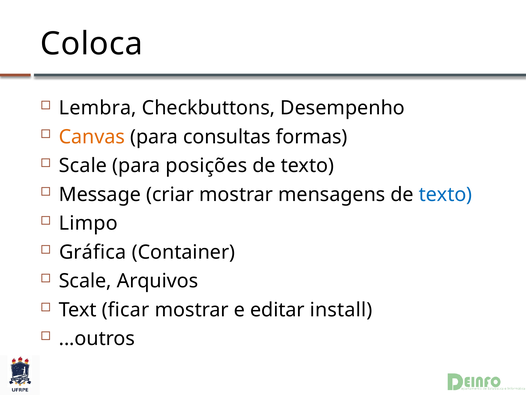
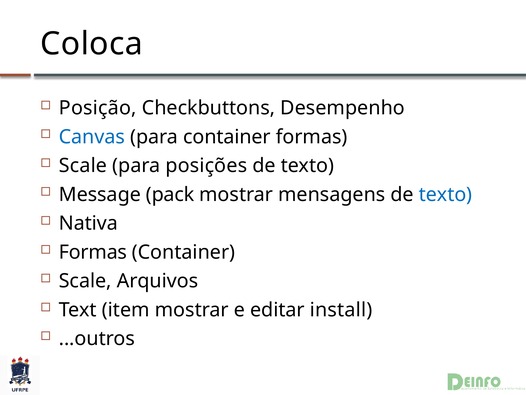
Lembra: Lembra -> Posição (98, 108)
Canvas colour: orange -> blue (92, 137)
para consultas: consultas -> container (227, 137)
criar: criar -> pack (170, 194)
Limpo: Limpo -> Nativa (88, 223)
Gráfica: Gráfica -> Formas (93, 252)
ficar: ficar -> item (126, 310)
